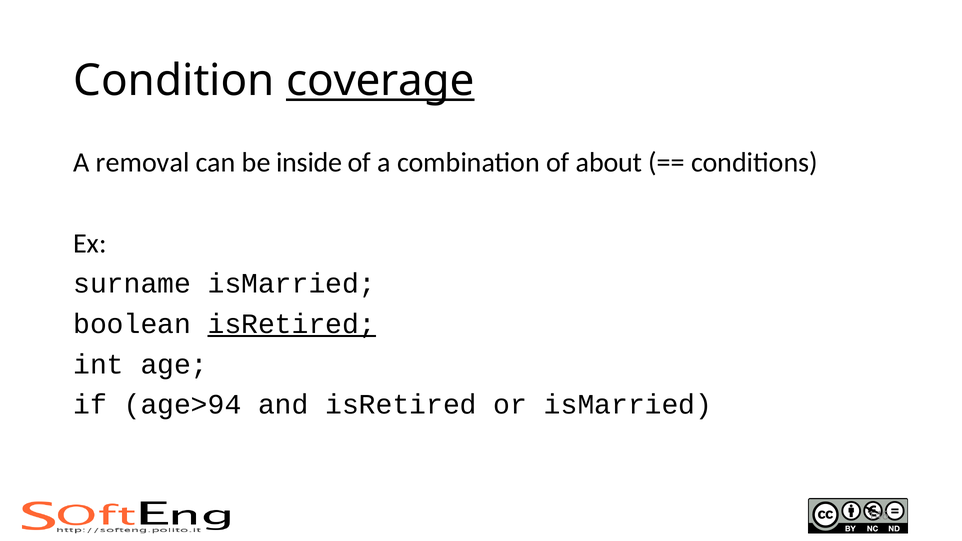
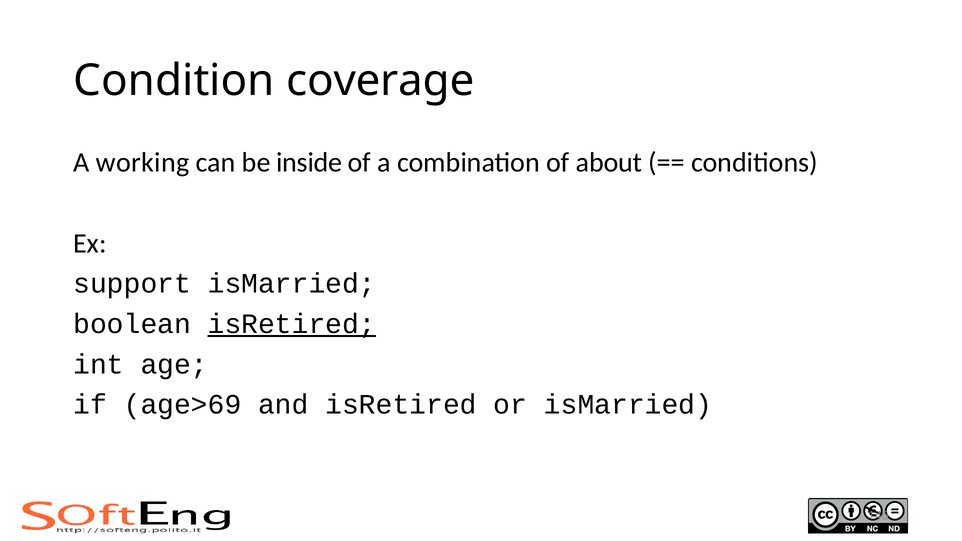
coverage underline: present -> none (380, 81)
removal: removal -> working (143, 163)
surname: surname -> support (132, 284)
age>94: age>94 -> age>69 (183, 405)
